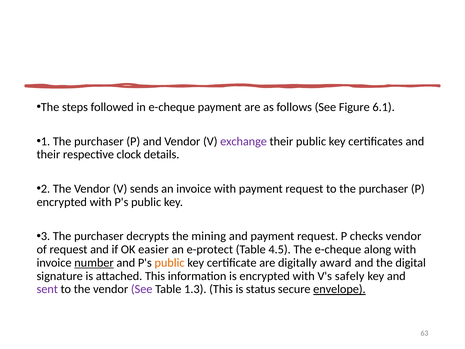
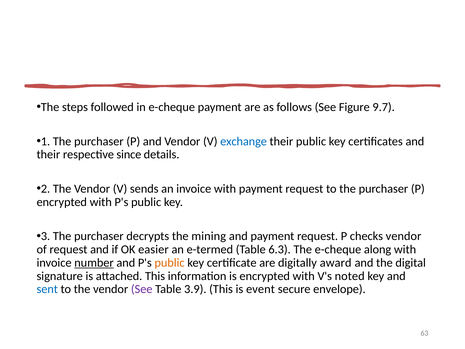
6.1: 6.1 -> 9.7 (384, 107)
exchange colour: purple -> blue (244, 141)
clock: clock -> since (129, 154)
e-protect: e-protect -> e-termed (210, 249)
4.5: 4.5 -> 6.3 (280, 249)
safely: safely -> noted (350, 276)
sent colour: purple -> blue (47, 289)
1.3: 1.3 -> 3.9 (195, 289)
status: status -> event (260, 289)
envelope underline: present -> none (339, 289)
